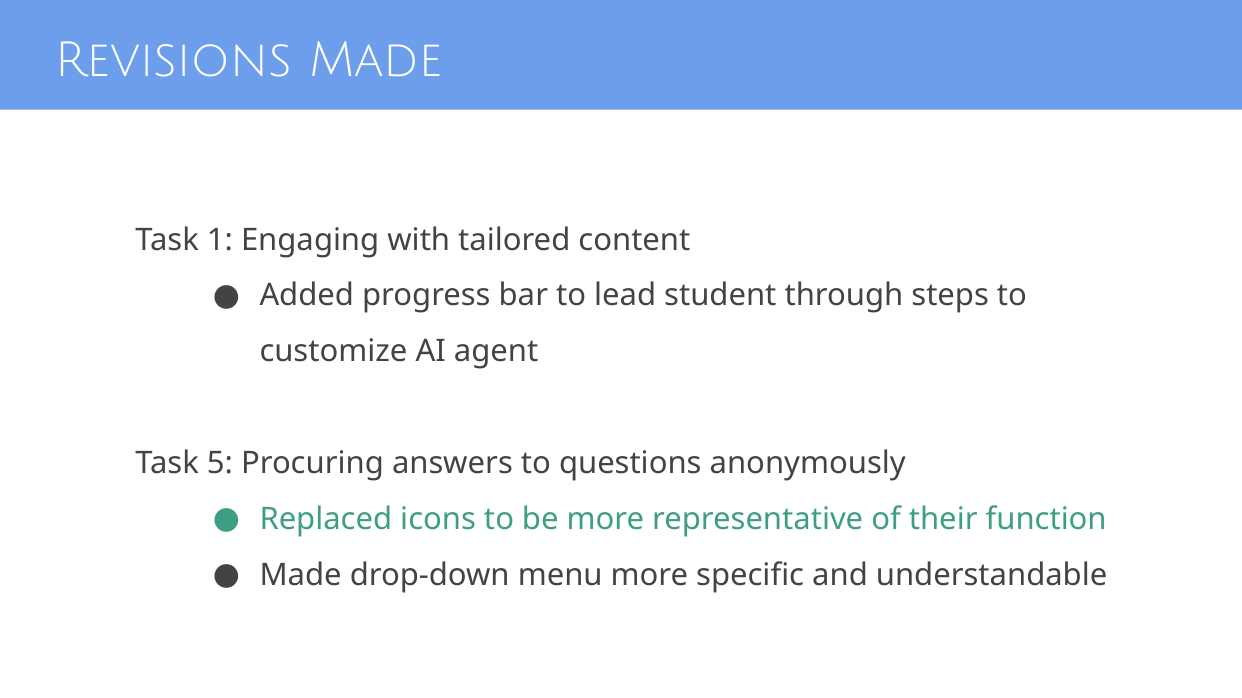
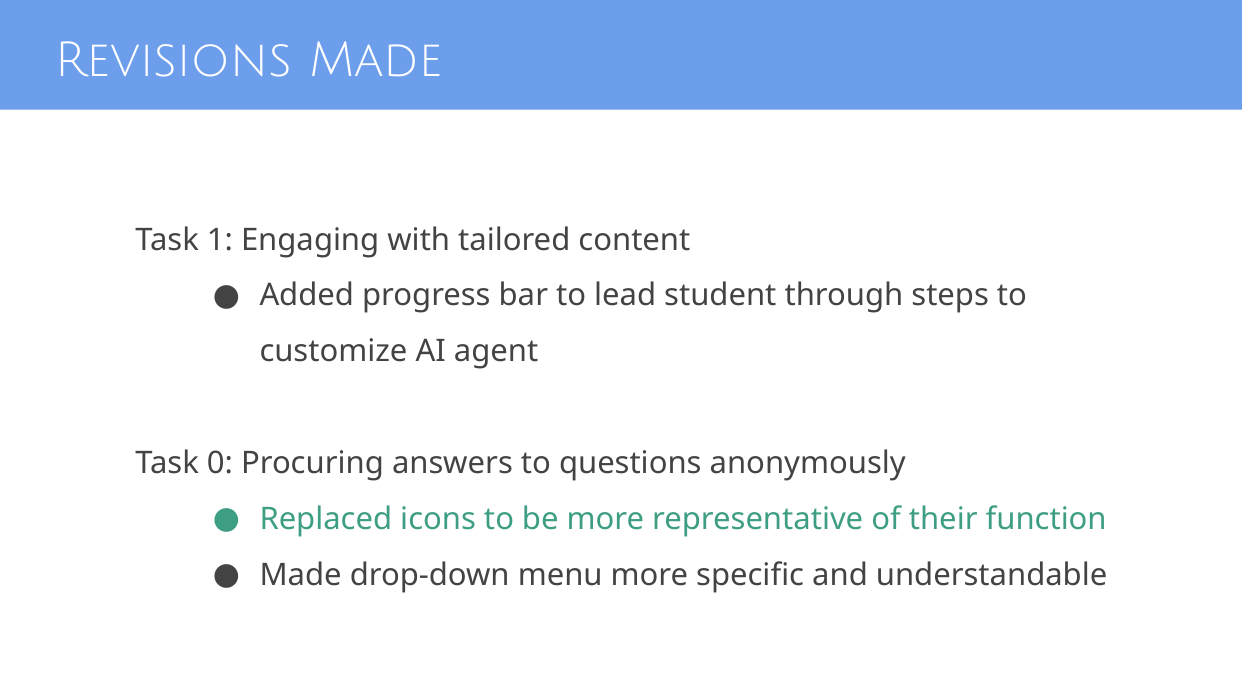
5: 5 -> 0 (220, 464)
